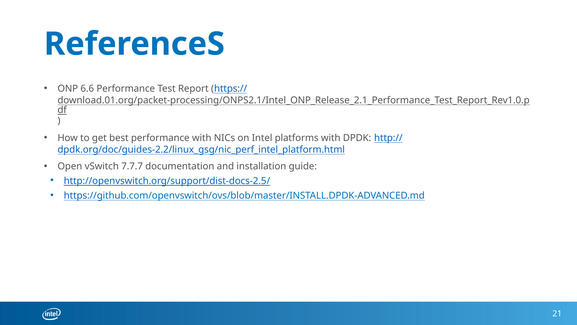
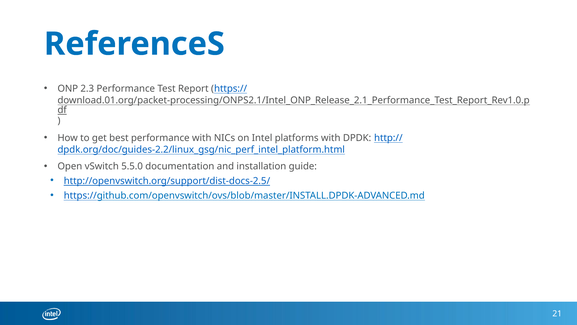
6.6: 6.6 -> 2.3 (87, 89)
7.7.7: 7.7.7 -> 5.5.0 (132, 166)
